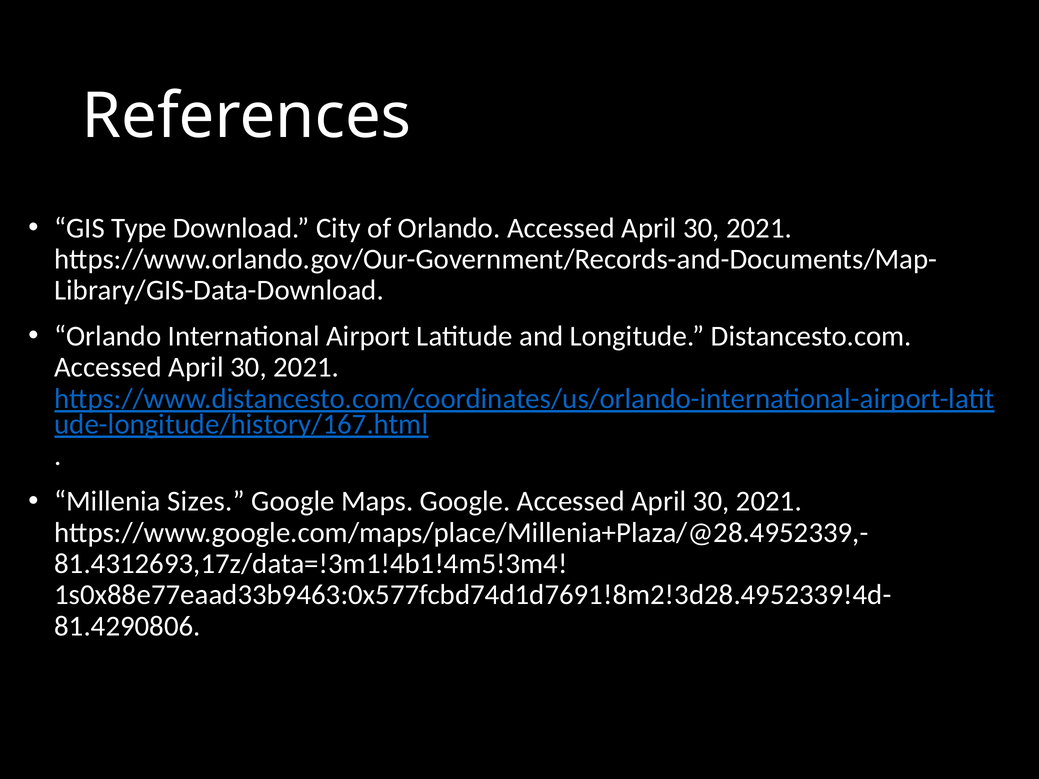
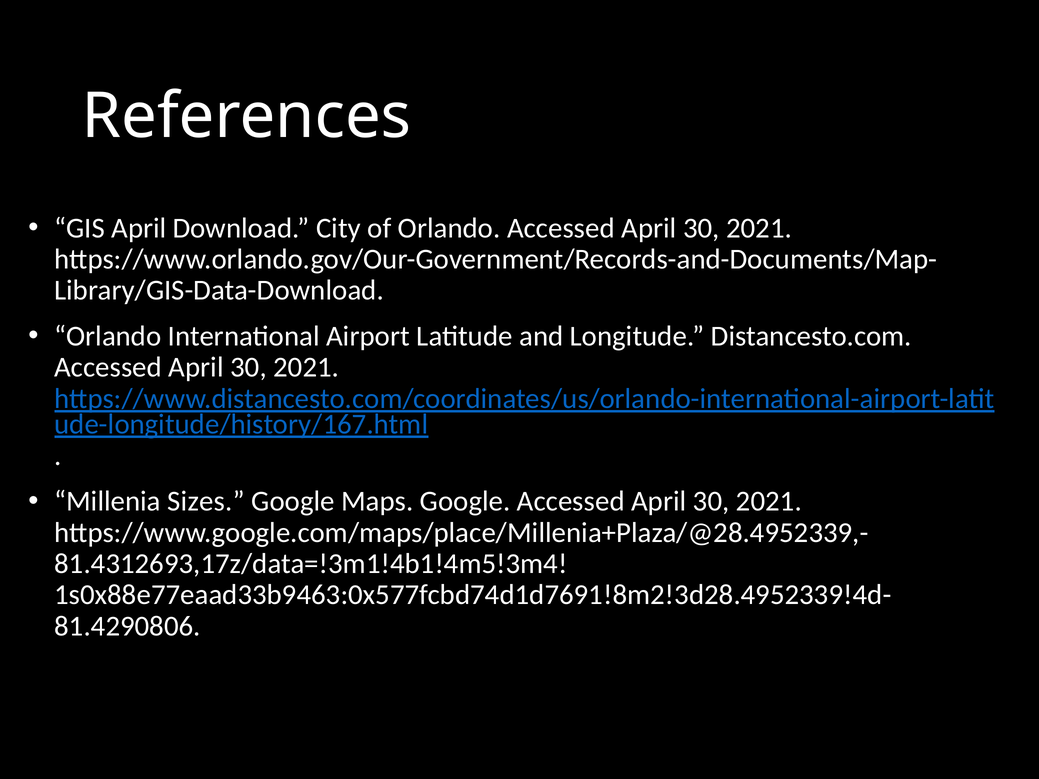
GIS Type: Type -> April (139, 228)
